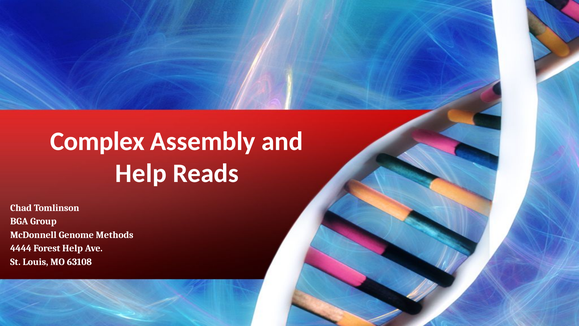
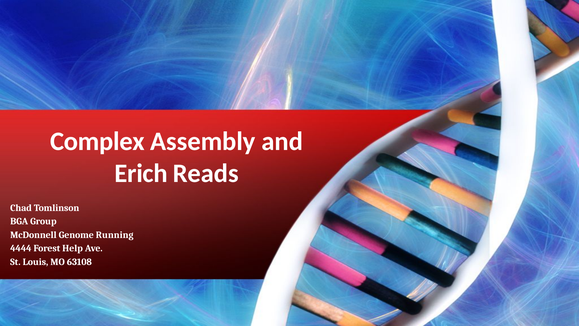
Help: Help -> Erich (141, 173)
Methods: Methods -> Running (115, 235)
